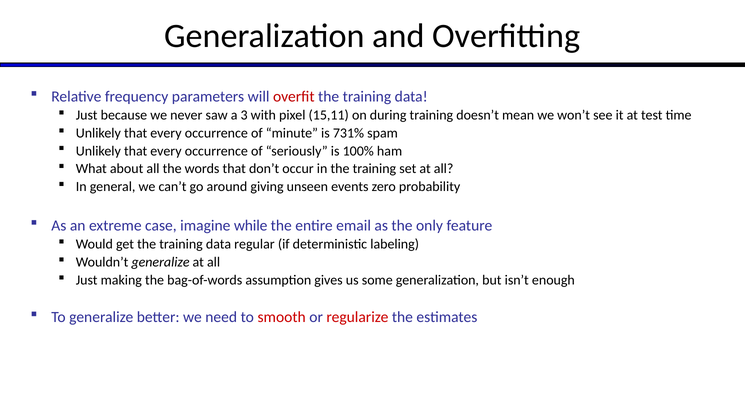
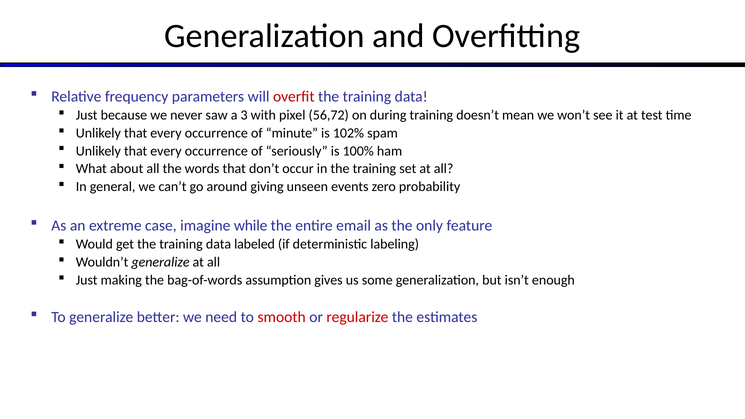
15,11: 15,11 -> 56,72 (329, 115)
731%: 731% -> 102% (348, 133)
regular: regular -> labeled (255, 244)
